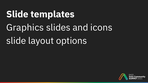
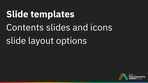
Graphics: Graphics -> Contents (25, 28)
